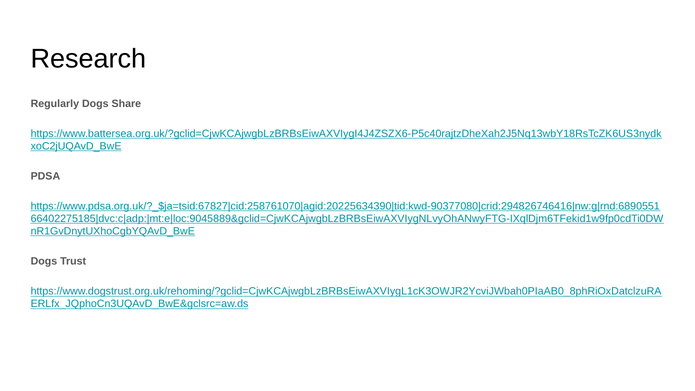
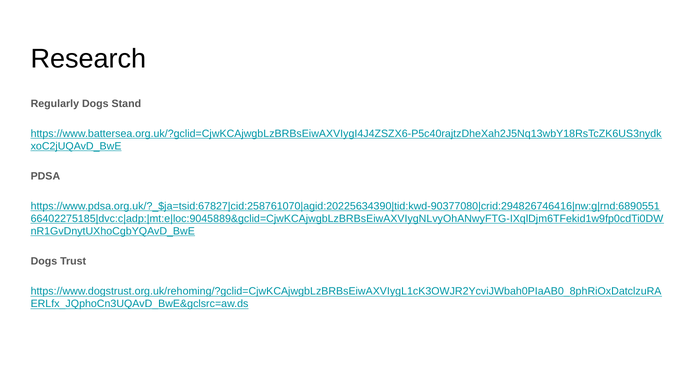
Share: Share -> Stand (126, 104)
